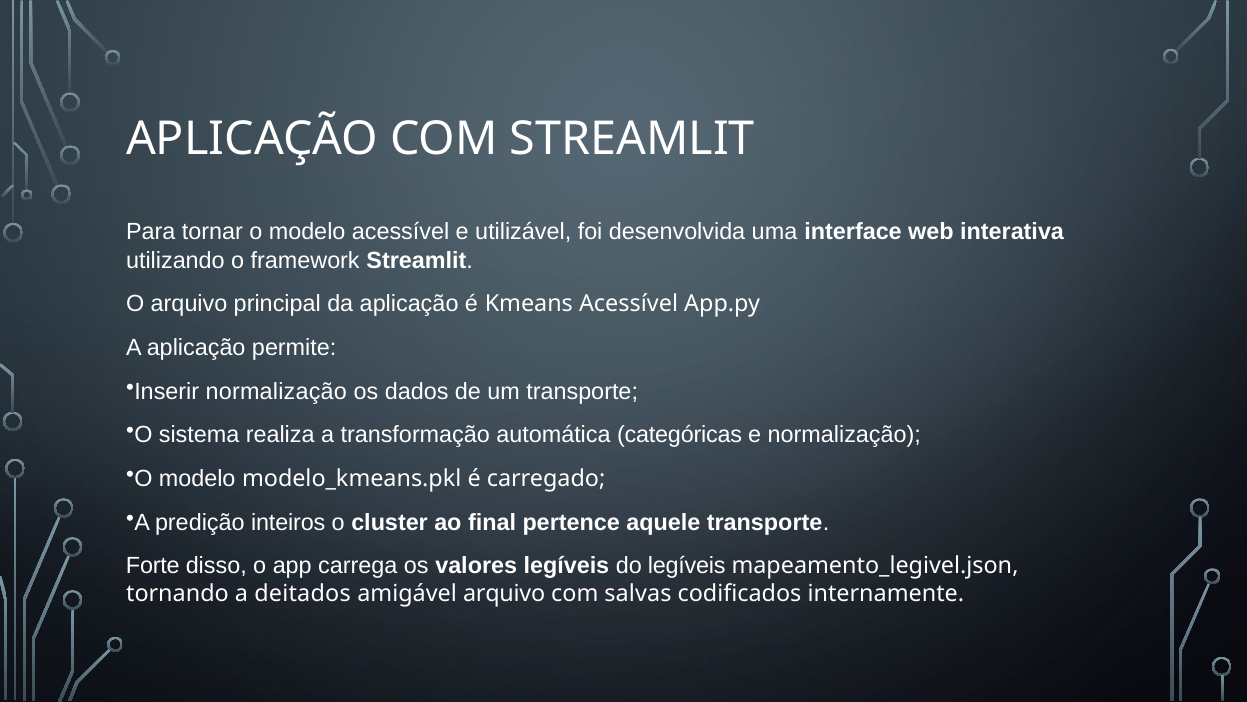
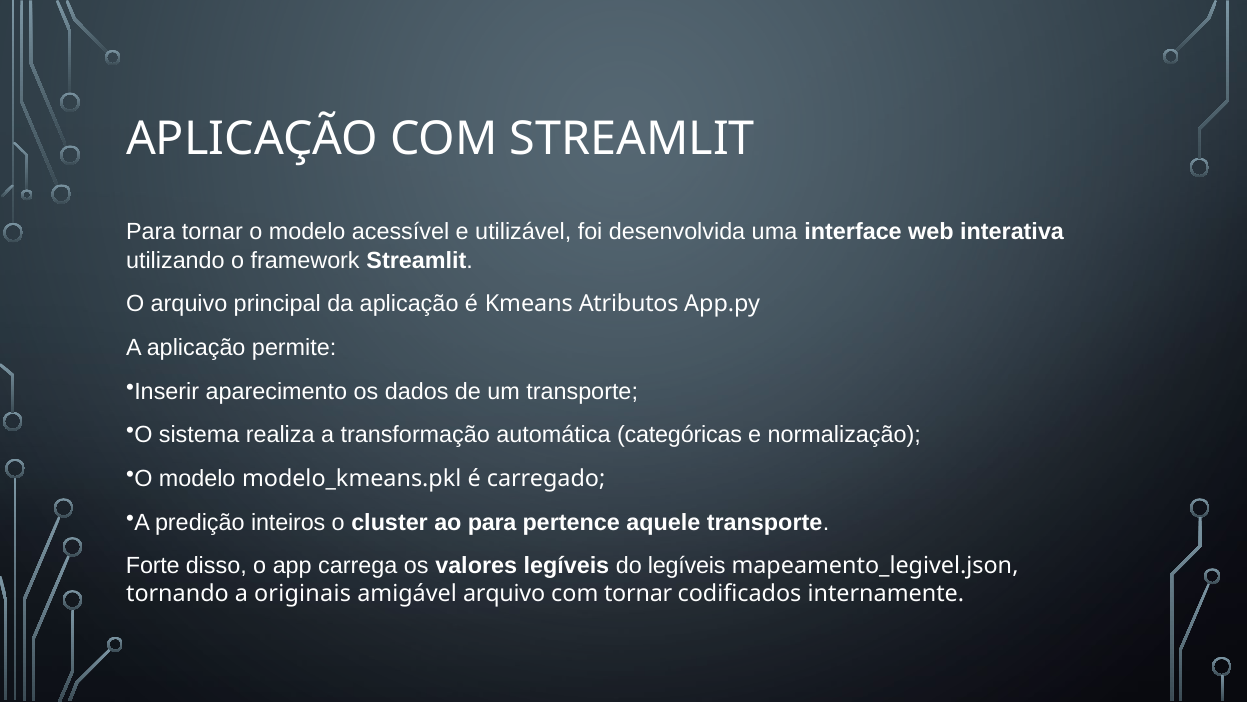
Kmeans Acessível: Acessível -> Atributos (629, 304)
Inserir normalização: normalização -> aparecimento (276, 391)
ao final: final -> para (492, 522)
deitados: deitados -> originais (303, 594)
com salvas: salvas -> tornar (638, 594)
